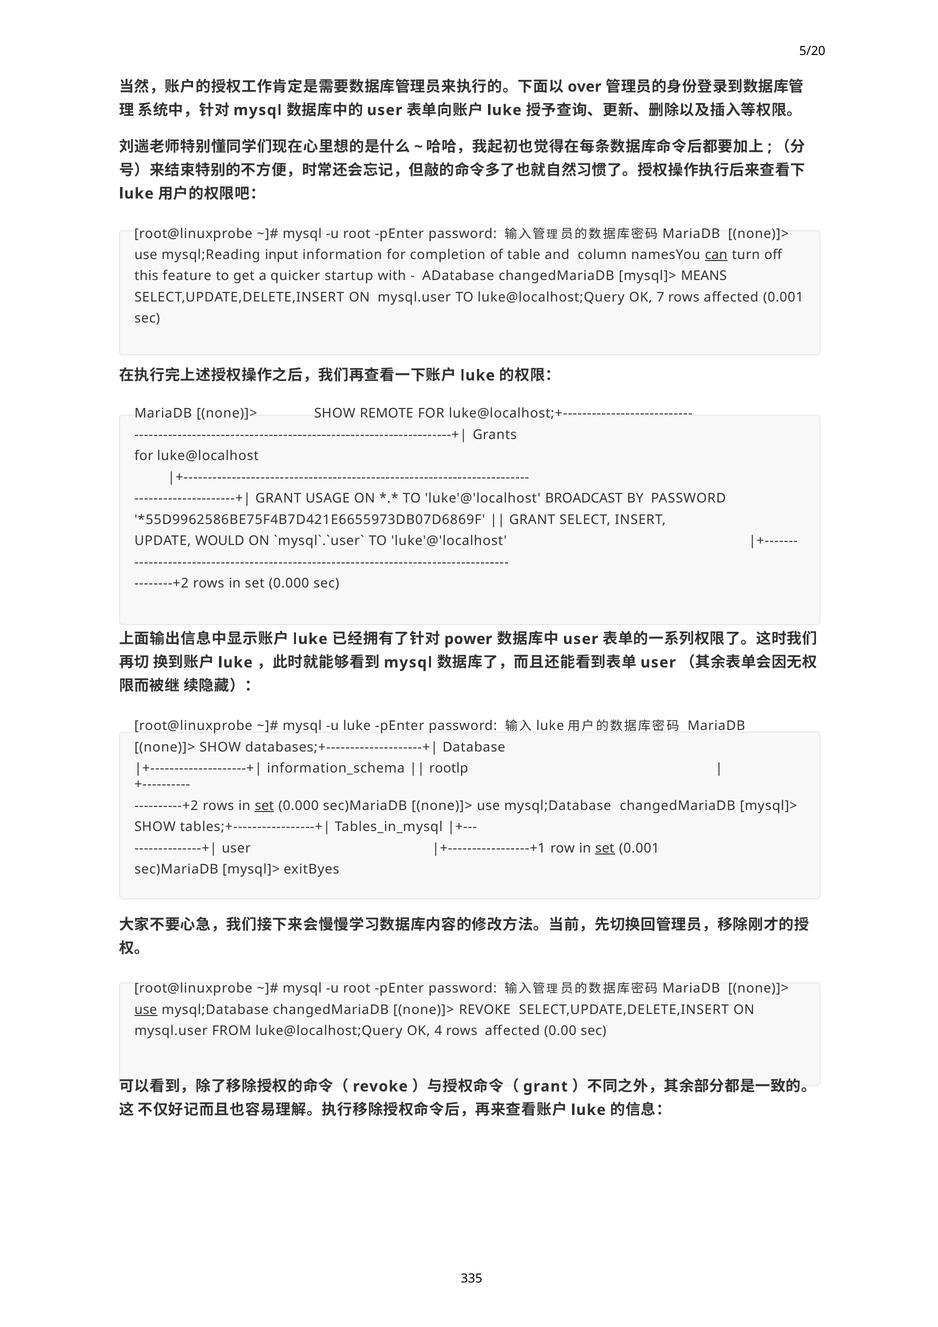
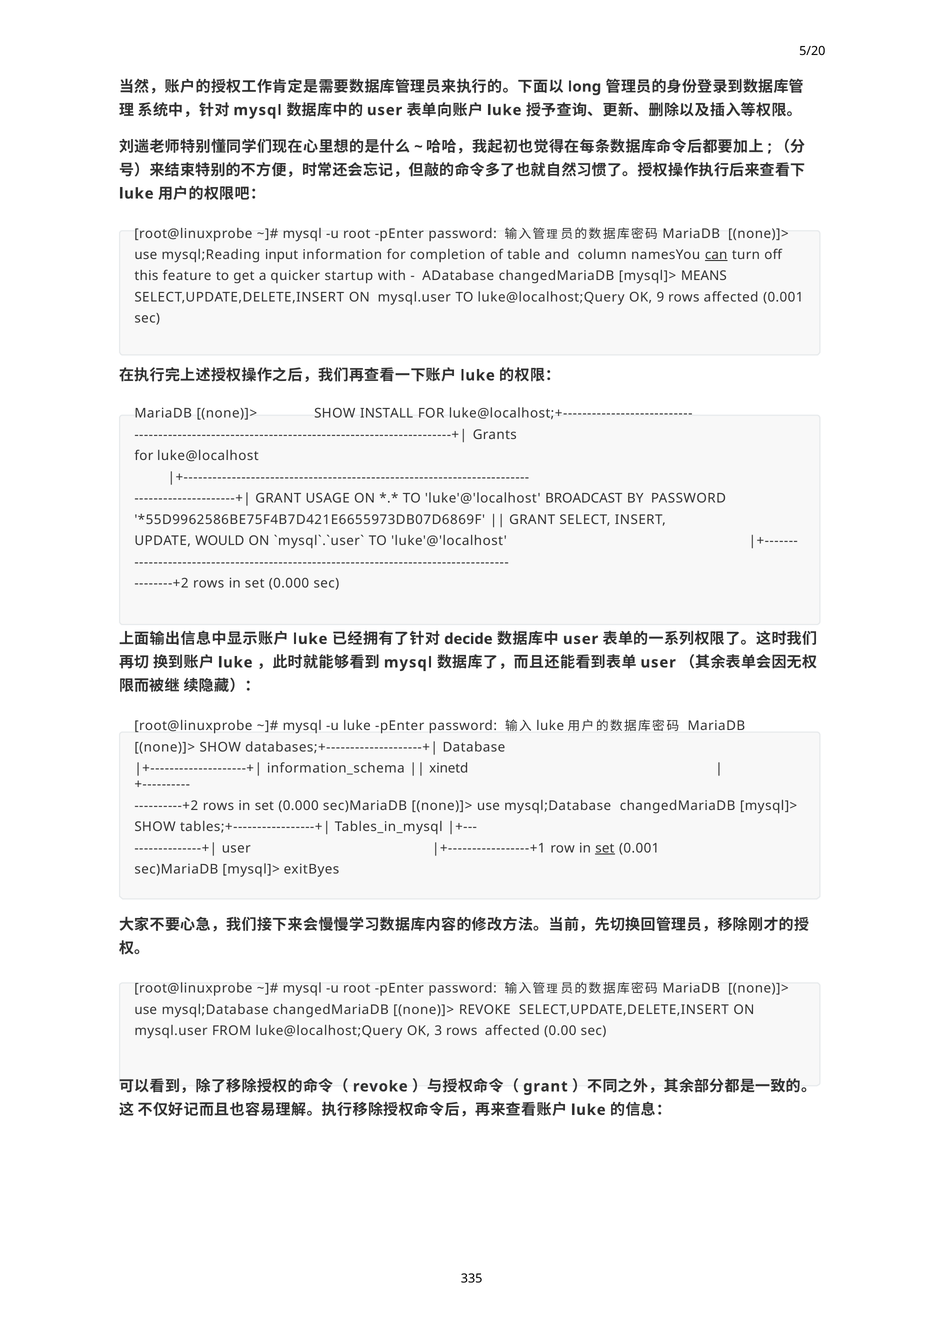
over: over -> long (585, 87)
7: 7 -> 9 (660, 297)
REMOTE: REMOTE -> INSTALL (387, 413)
power: power -> decide (468, 639)
rootlp: rootlp -> xinetd (449, 769)
set underline: present -> none (264, 806)
use underline: present -> none (146, 1010)
4: 4 -> 3 (438, 1031)
